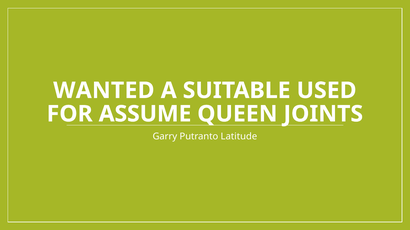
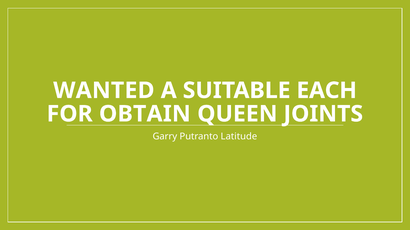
USED: USED -> EACH (327, 91)
ASSUME: ASSUME -> OBTAIN (145, 114)
